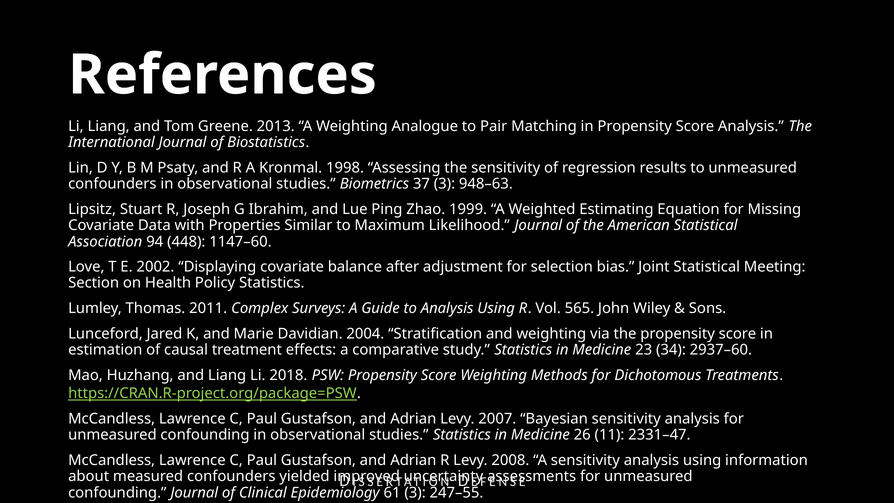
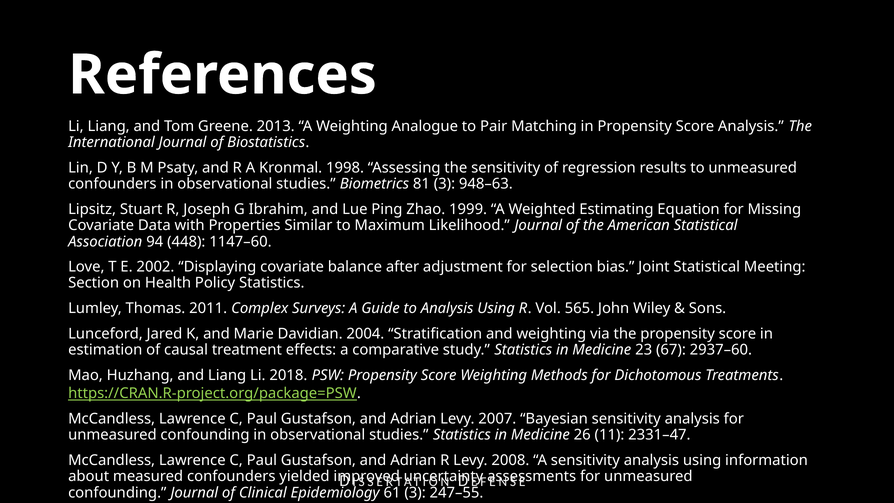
37: 37 -> 81 (421, 184)
34: 34 -> 67 (671, 350)
